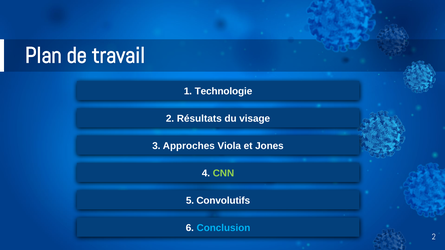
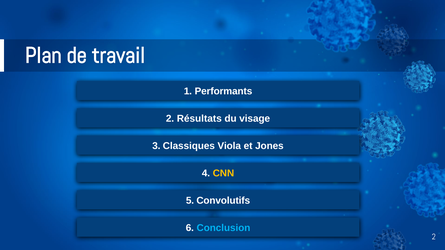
Technologie: Technologie -> Performants (223, 91)
Approches: Approches -> Classiques (189, 146)
CNN colour: light green -> yellow (223, 173)
